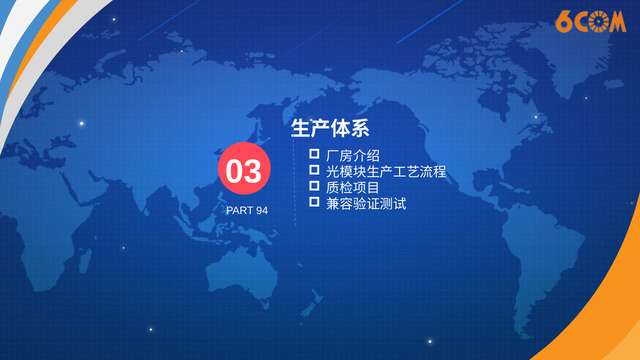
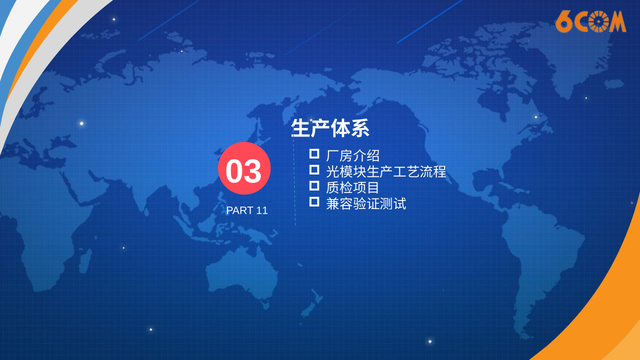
94: 94 -> 11 (262, 211)
